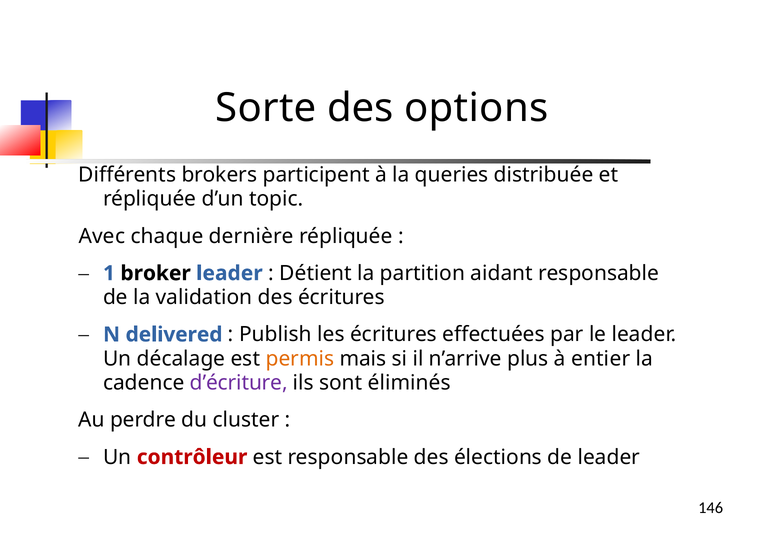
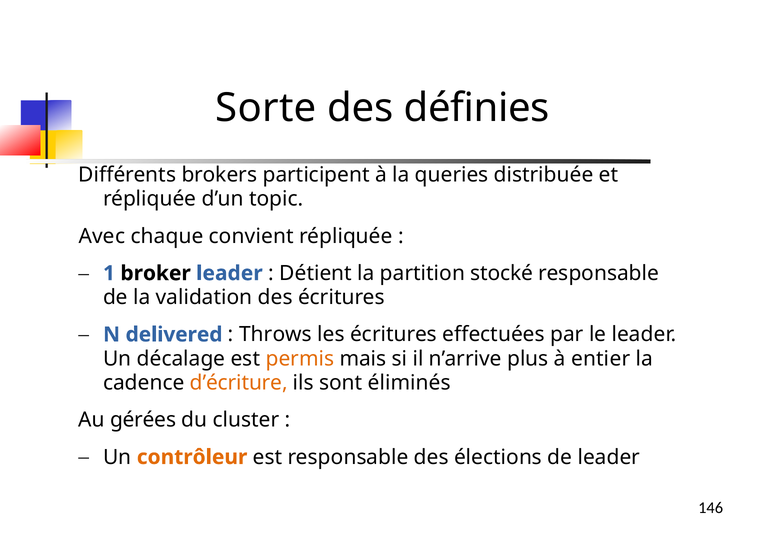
options: options -> définies (477, 108)
dernière: dernière -> convient (251, 236)
aidant: aidant -> stocké (502, 273)
Publish: Publish -> Throws (276, 335)
d’écriture colour: purple -> orange (239, 383)
perdre: perdre -> gérées (143, 420)
contrôleur colour: red -> orange (192, 457)
